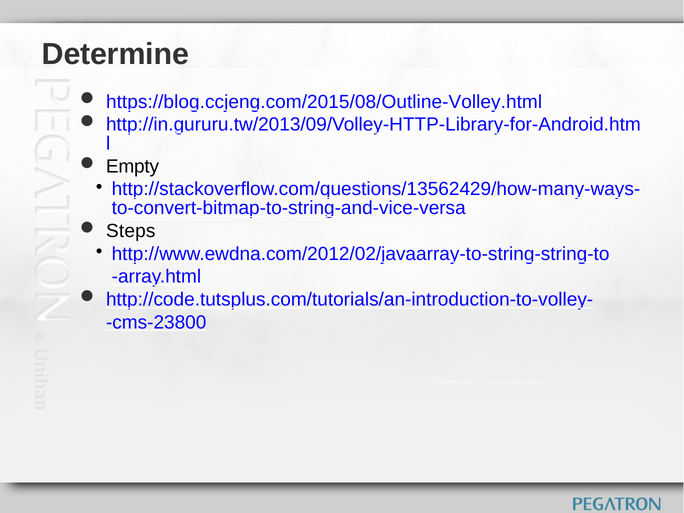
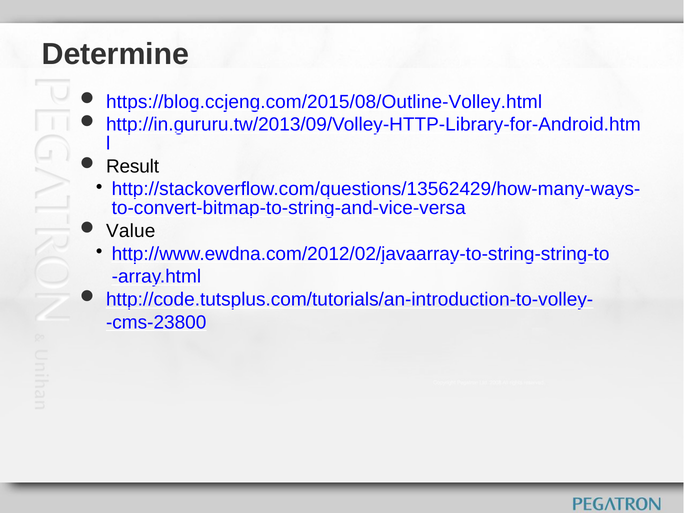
Empty: Empty -> Result (133, 166)
Steps: Steps -> Value (131, 231)
